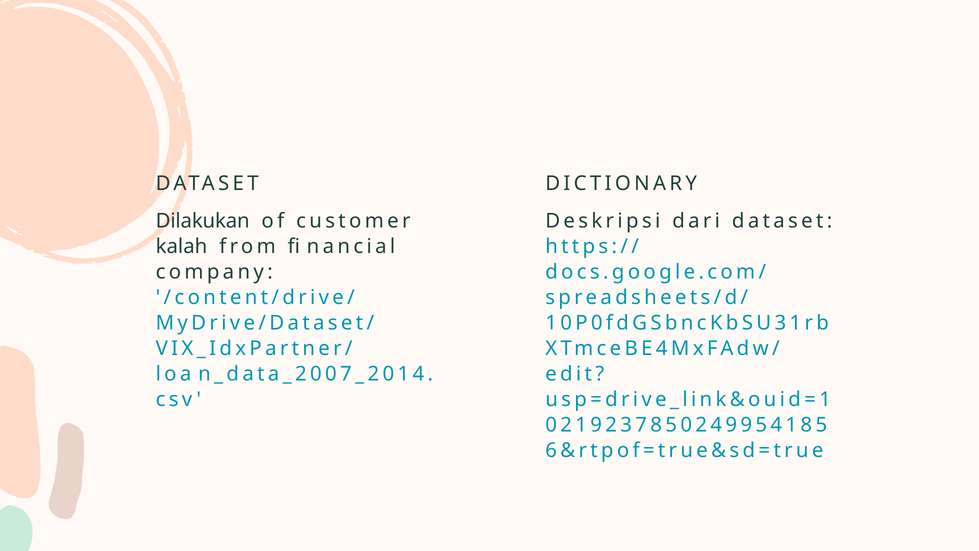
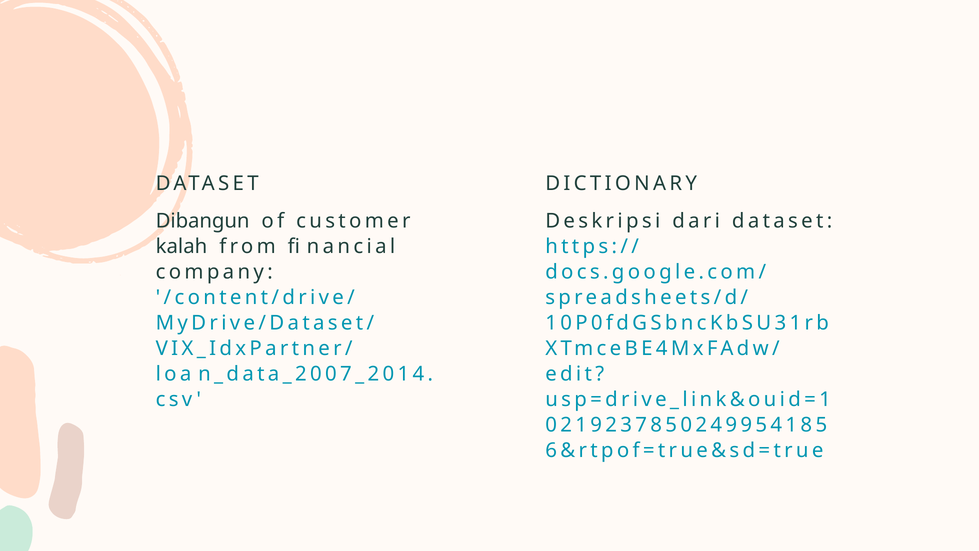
Dilakukan: Dilakukan -> Dibangun (203, 221)
